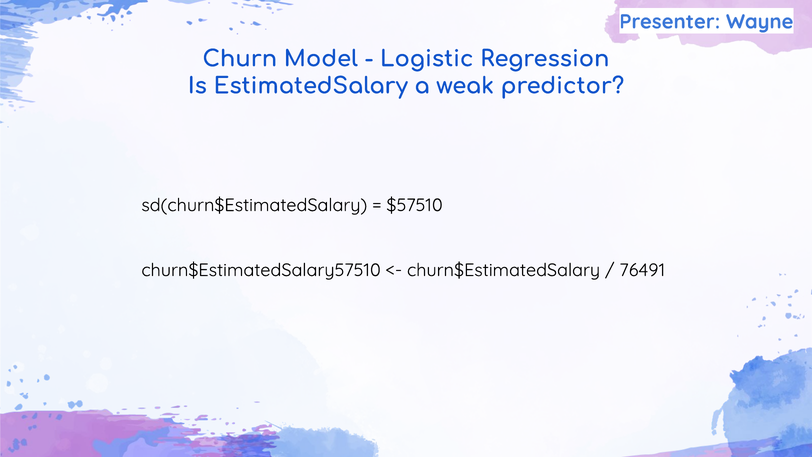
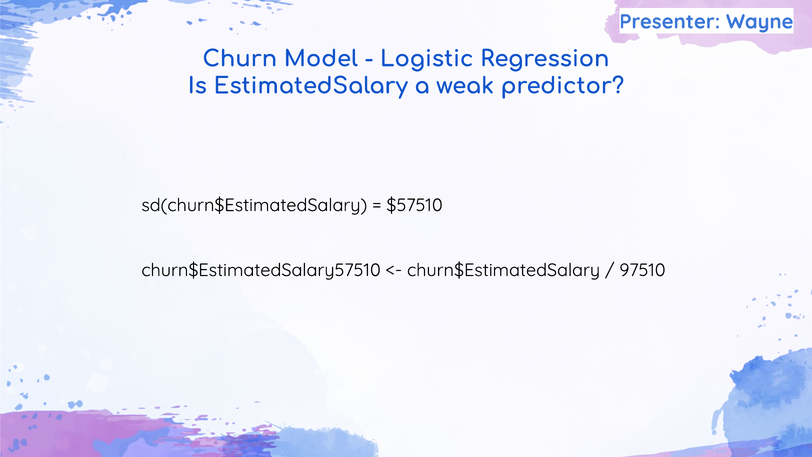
76491: 76491 -> 97510 (642, 270)
